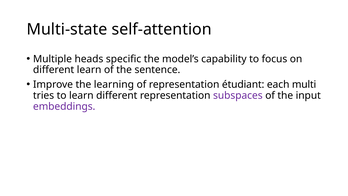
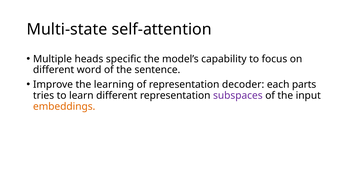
different learn: learn -> word (89, 70)
étudiant: étudiant -> decoder (243, 84)
multi: multi -> parts (304, 84)
embeddings colour: purple -> orange (64, 106)
